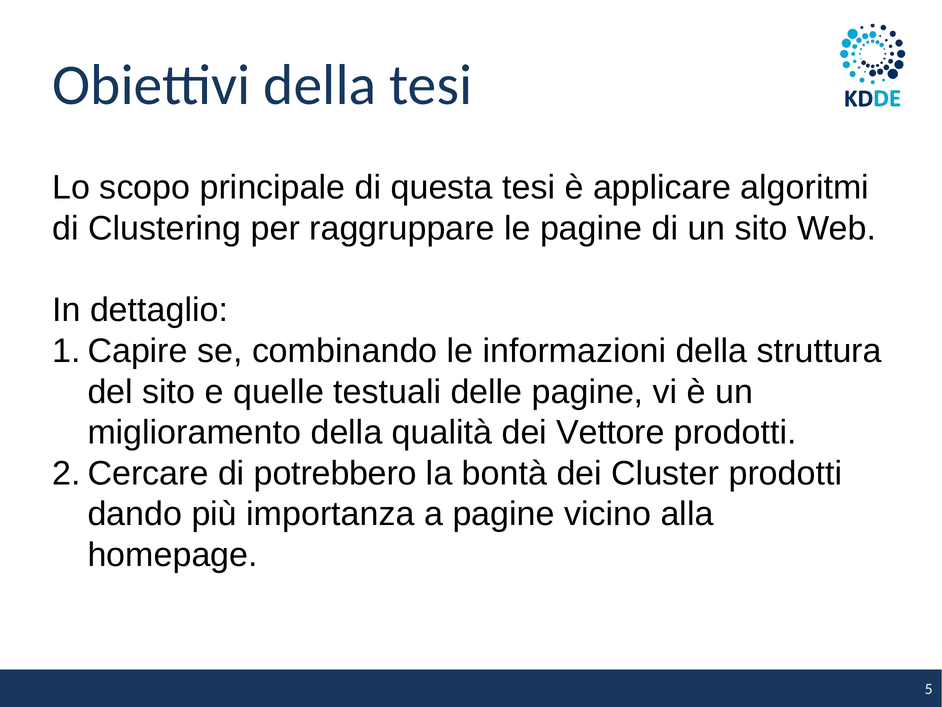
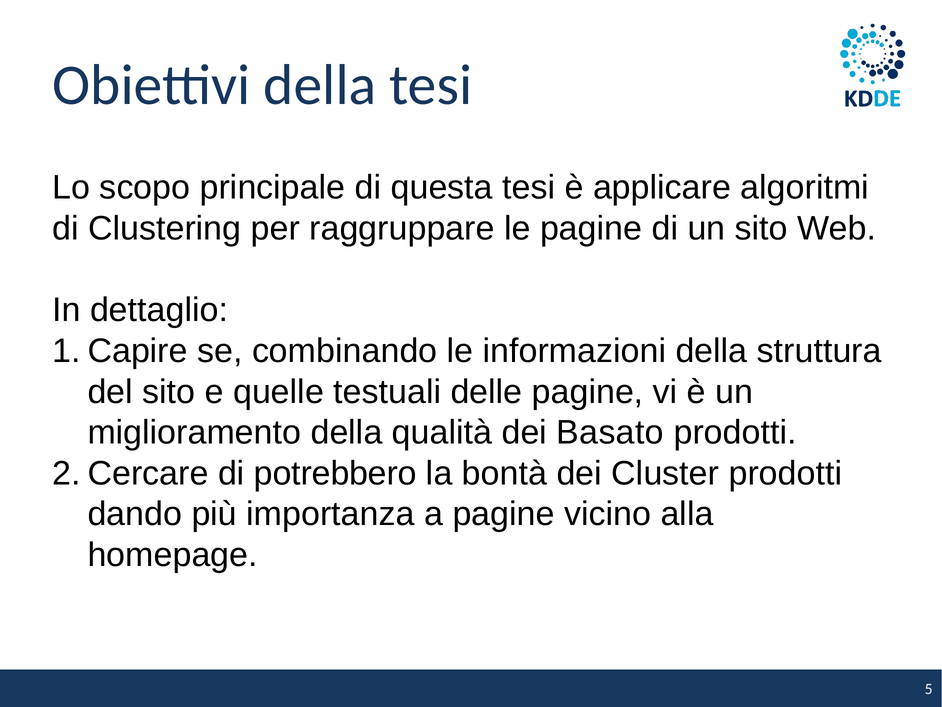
Vettore: Vettore -> Basato (610, 432)
